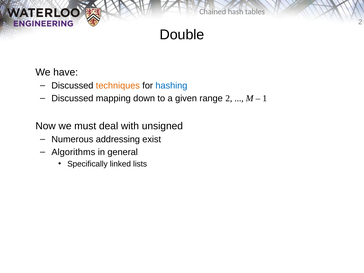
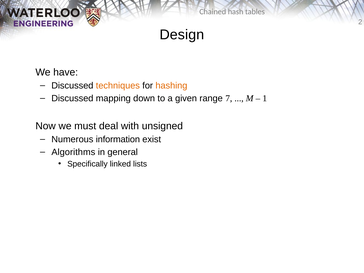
Double: Double -> Design (182, 35)
hashing colour: blue -> orange (171, 86)
range 2: 2 -> 7 (229, 98)
addressing: addressing -> information (118, 139)
